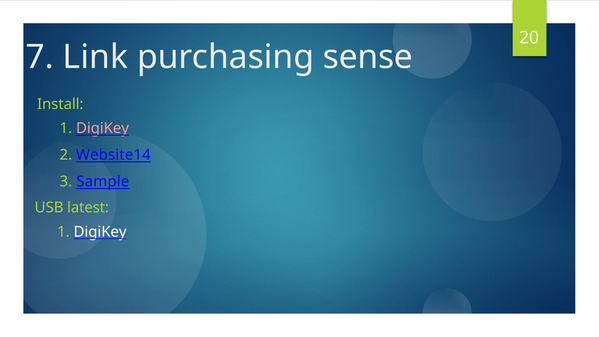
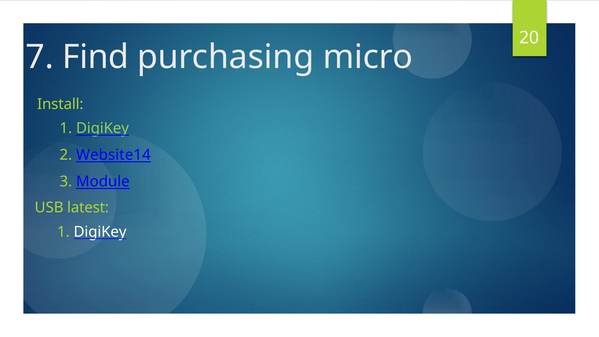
Link: Link -> Find (96, 57)
sense: sense -> micro (368, 57)
DigiKey colour: pink -> light green (102, 128)
Sample: Sample -> Module (103, 182)
